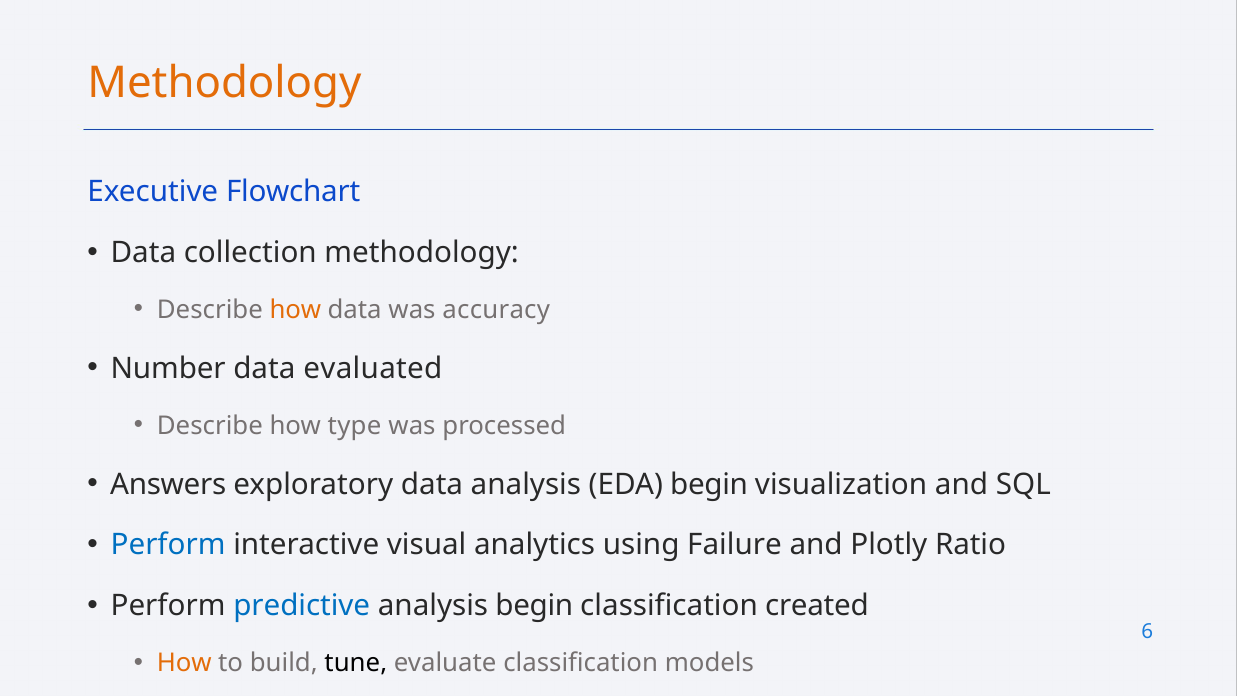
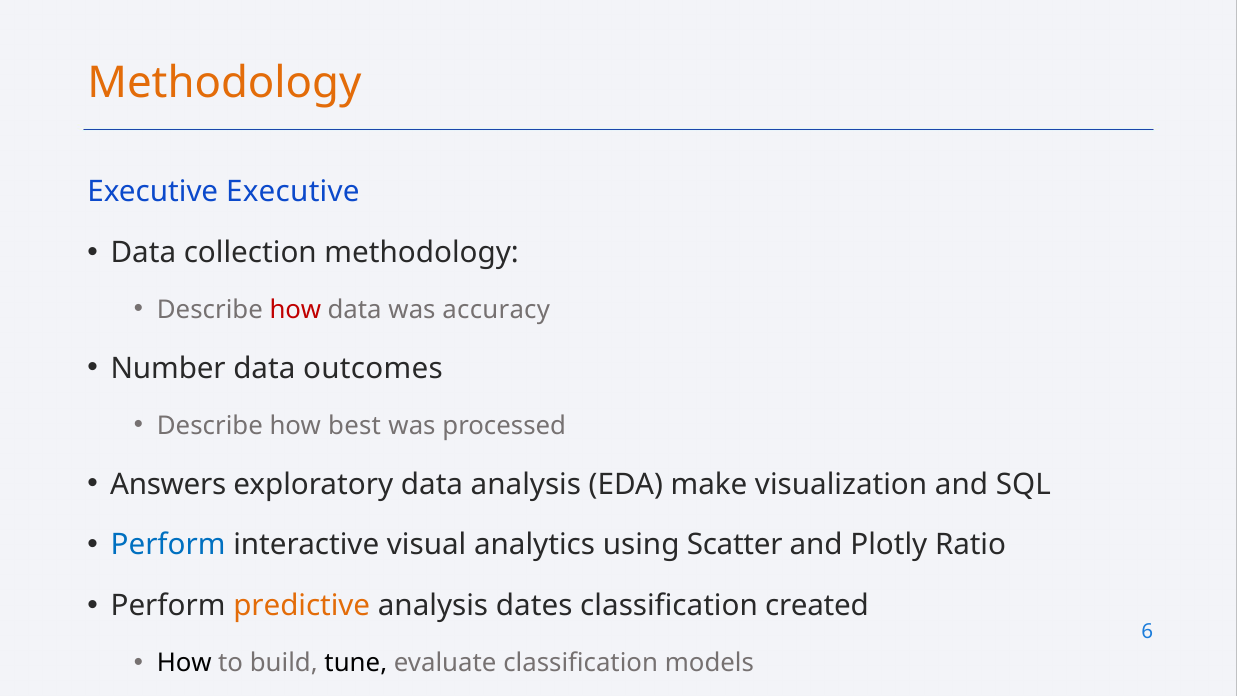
Executive Flowchart: Flowchart -> Executive (293, 192)
how colour: orange -> red (295, 310)
evaluated: evaluated -> outcomes (373, 368)
type: type -> best (355, 426)
EDA begin: begin -> make (709, 484)
Failure: Failure -> Scatter (735, 545)
predictive colour: blue -> orange (302, 606)
analysis begin: begin -> dates (534, 606)
How colour: orange -> black (184, 663)
